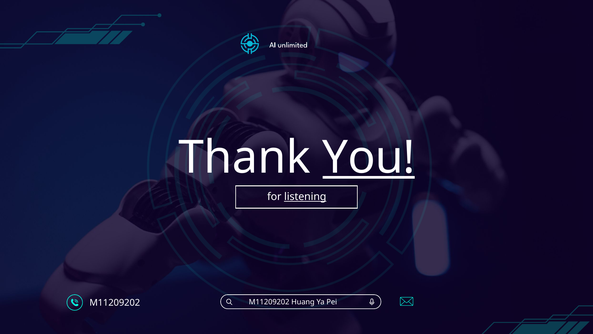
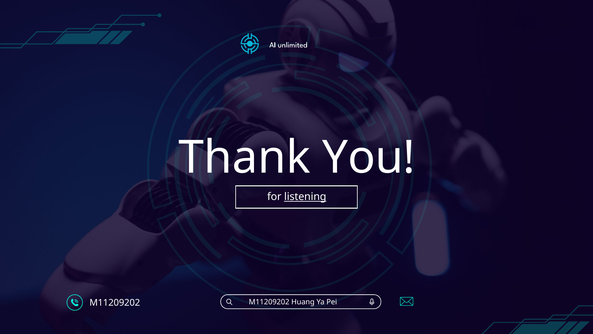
You underline: present -> none (369, 157)
